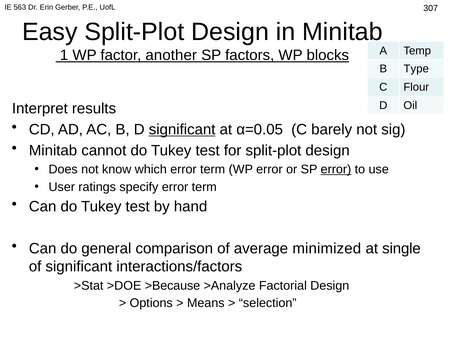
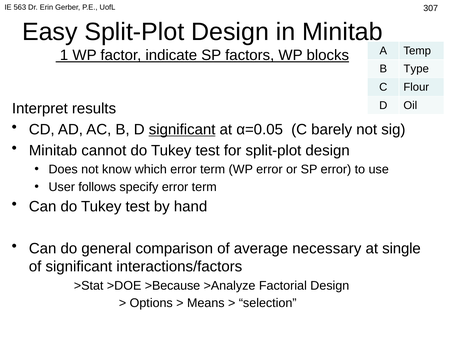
another: another -> indicate (171, 55)
error underline: present -> none (336, 169)
ratings: ratings -> follows (97, 187)
minimized: minimized -> necessary (327, 248)
